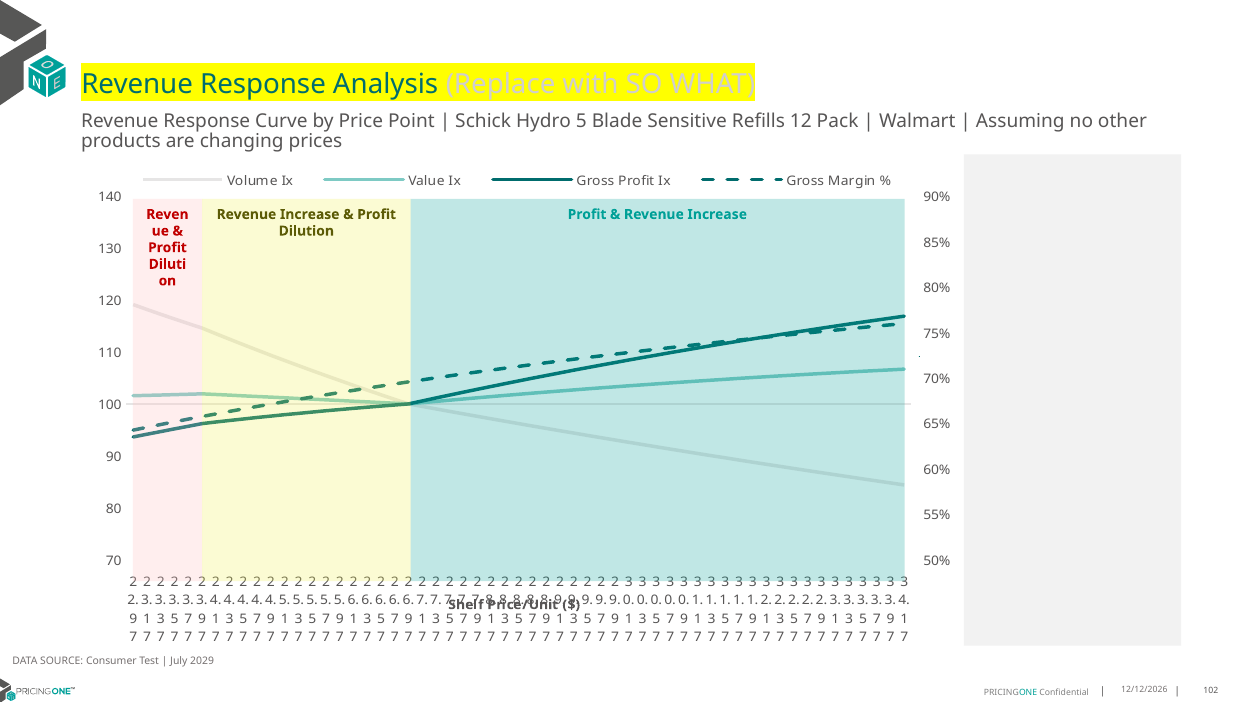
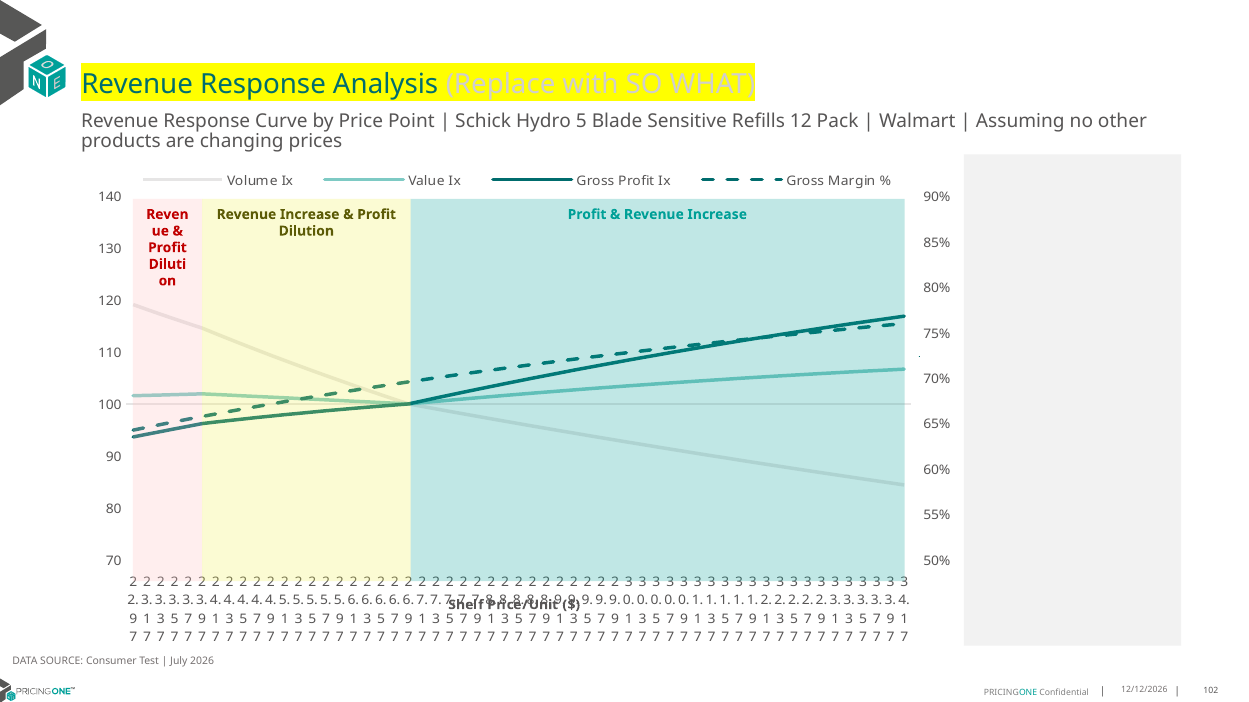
2029: 2029 -> 2026 (202, 662)
